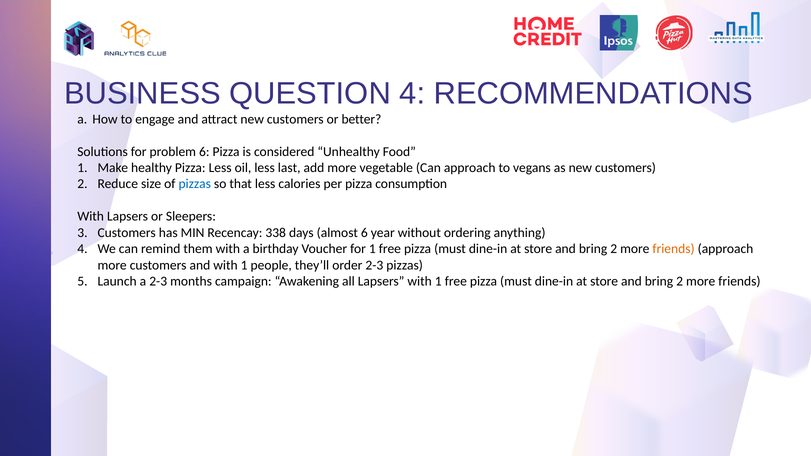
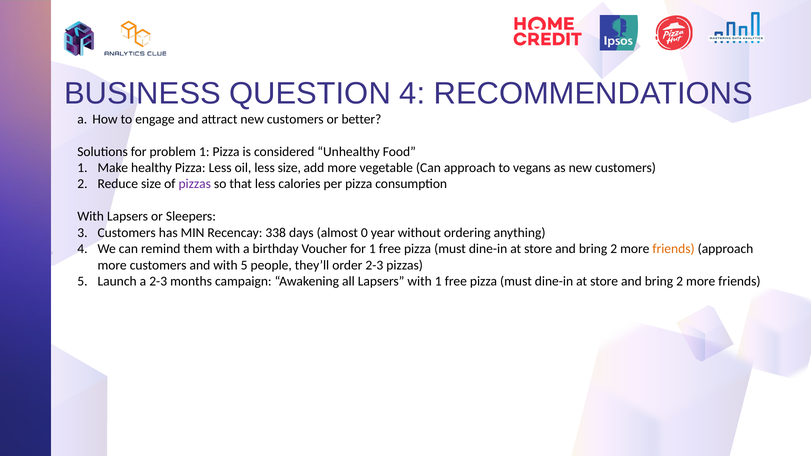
problem 6: 6 -> 1 (204, 152)
less last: last -> size (289, 168)
pizzas colour: blue -> purple (195, 184)
almost 6: 6 -> 0 (364, 233)
and with 1: 1 -> 5 (244, 265)
